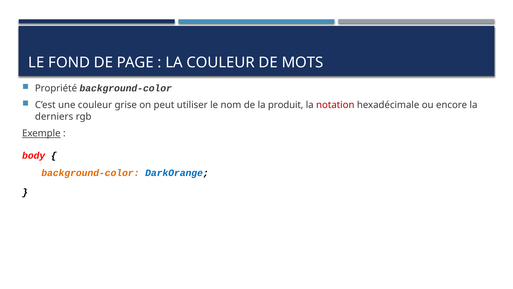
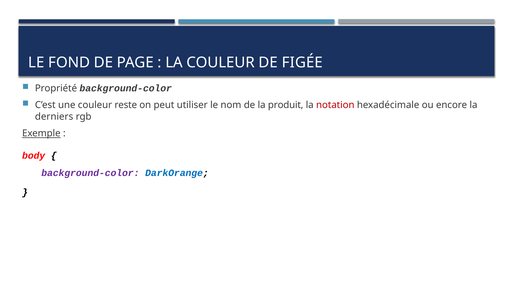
MOTS: MOTS -> FIGÉE (302, 62)
grise: grise -> reste (126, 105)
background-color colour: orange -> purple (90, 173)
